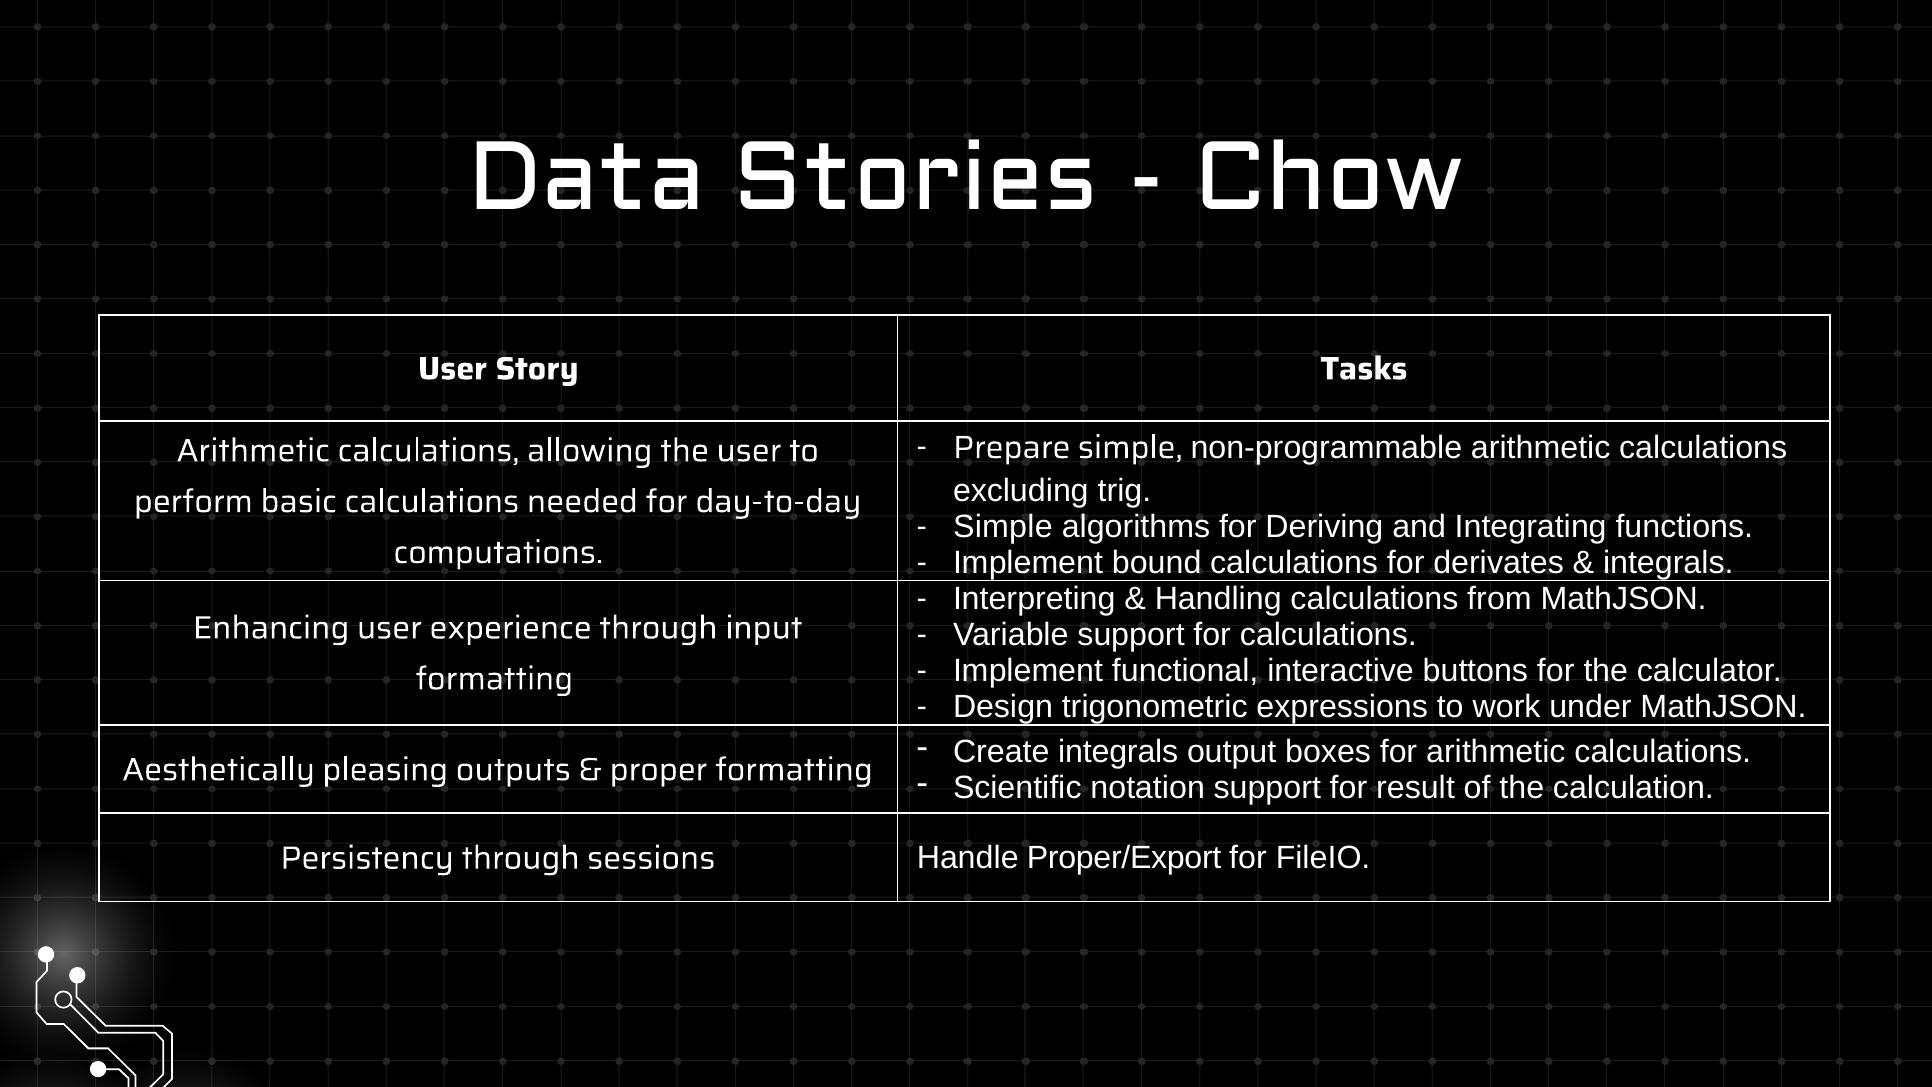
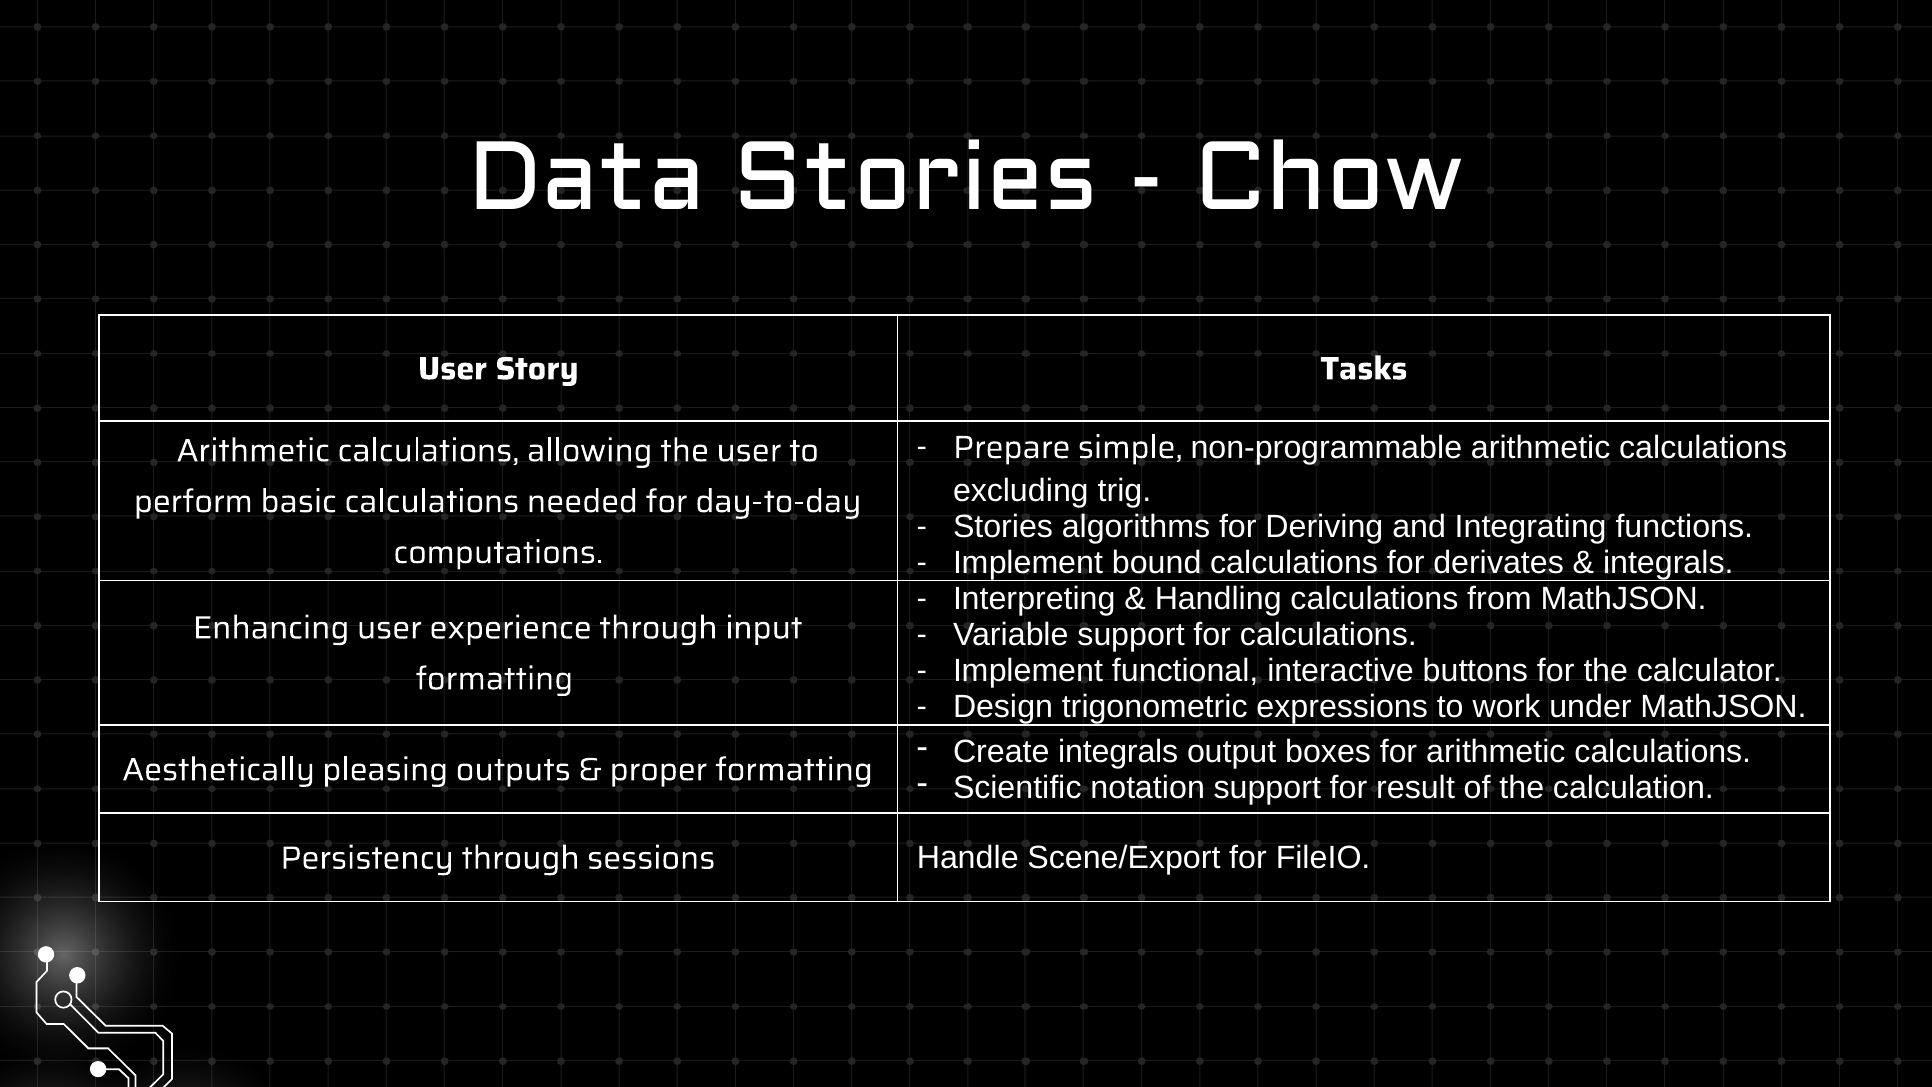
Simple: Simple -> Stories (1003, 527)
Proper/Export: Proper/Export -> Scene/Export (1124, 858)
